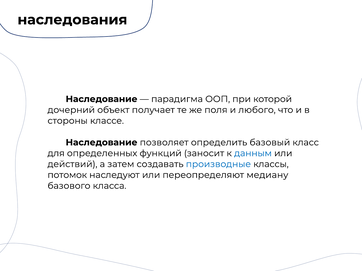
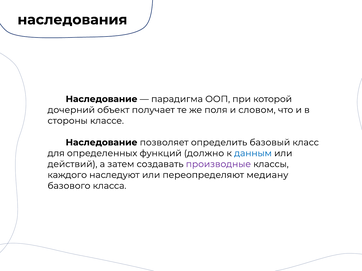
любого: любого -> словом (257, 110)
заносит: заносит -> должно (204, 154)
производные colour: blue -> purple (218, 164)
потомок: потомок -> каждого (67, 175)
